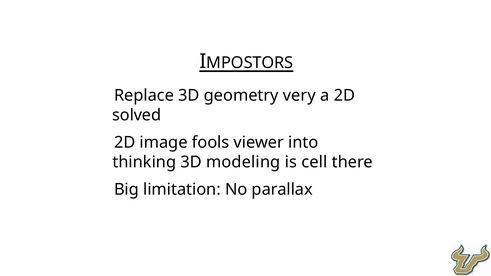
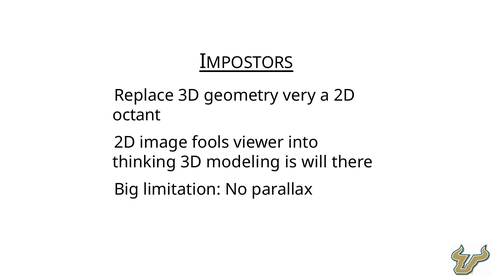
solved: solved -> octant (137, 115)
cell: cell -> will (314, 162)
